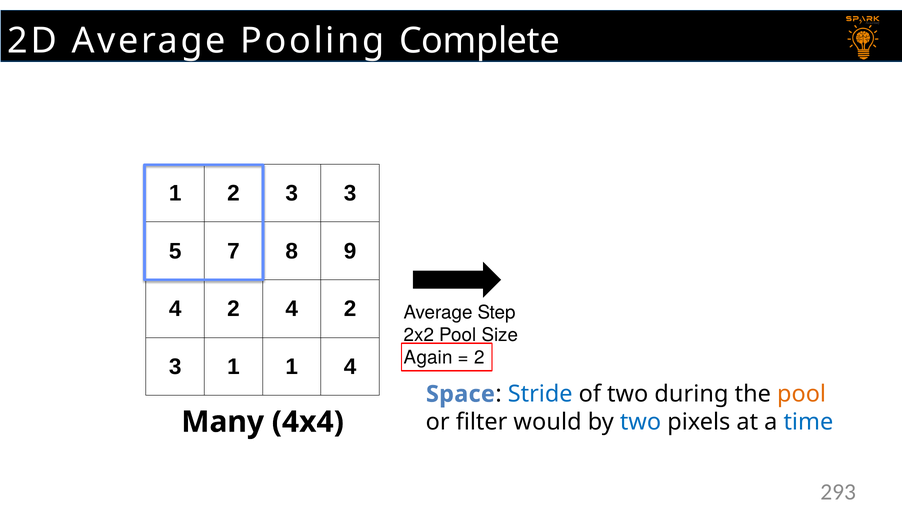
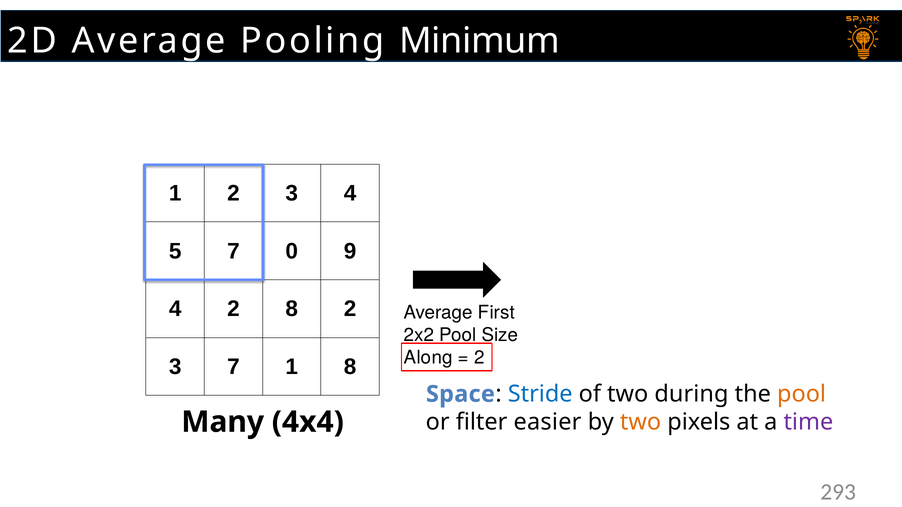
Complete: Complete -> Minimum (479, 41)
3 3: 3 -> 4 (350, 194)
8: 8 -> 0 (292, 251)
2 4: 4 -> 8 (292, 309)
Step: Step -> First (496, 313)
Again: Again -> Along (428, 358)
3 1: 1 -> 7 (233, 367)
1 4: 4 -> 8 (350, 367)
would: would -> easier (548, 423)
two colour: blue -> orange (641, 423)
time colour: blue -> purple (808, 423)
